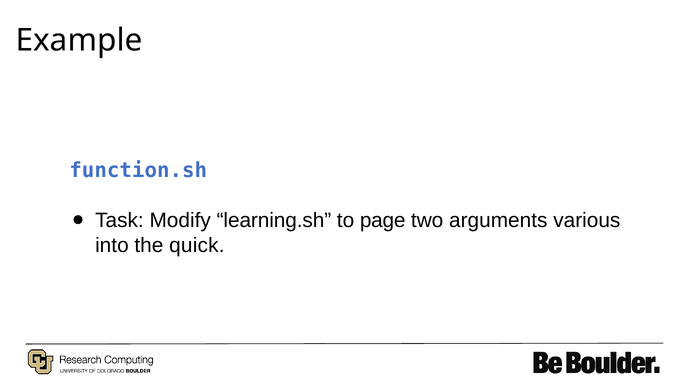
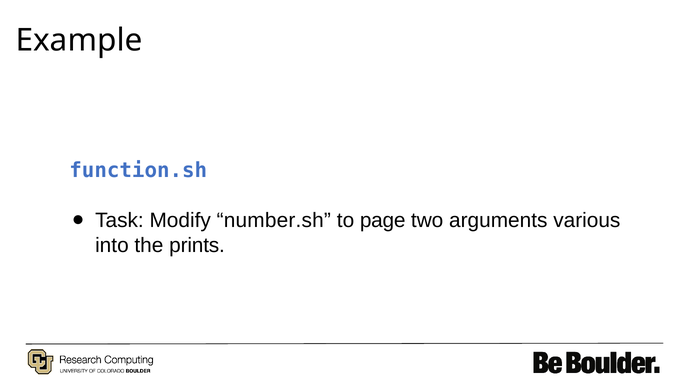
learning.sh: learning.sh -> number.sh (274, 221)
quick: quick -> prints (197, 246)
